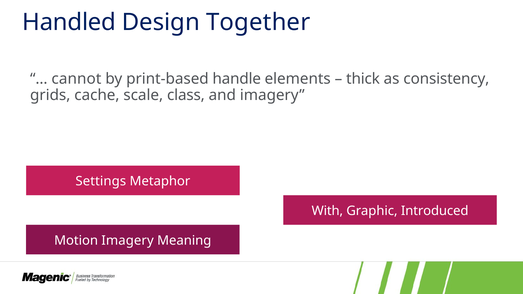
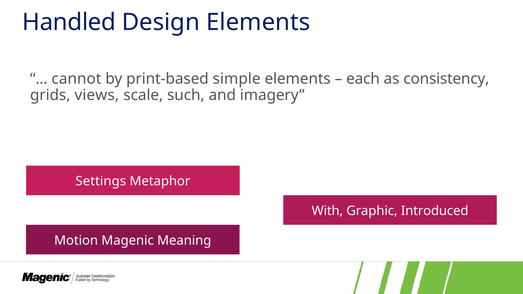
Design Together: Together -> Elements (258, 22)
handle: handle -> simple (237, 79)
thick: thick -> each (363, 79)
cache: cache -> views (97, 95)
class: class -> such (186, 95)
Motion Imagery: Imagery -> Magenic (128, 241)
